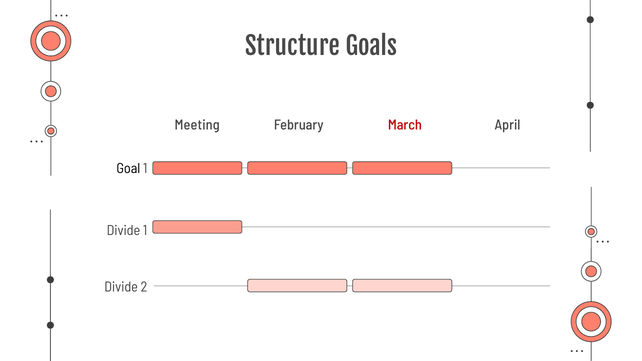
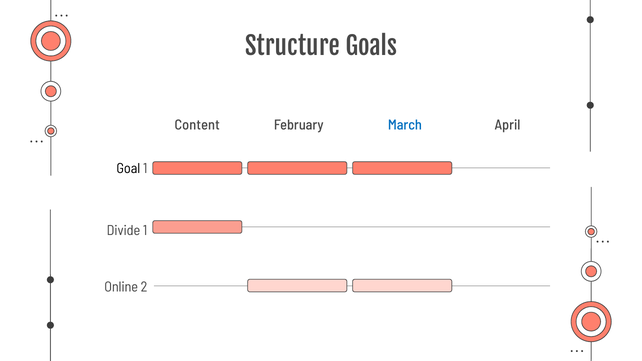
Meeting: Meeting -> Content (197, 125)
March colour: red -> blue (405, 125)
Divide: Divide -> Online (121, 287)
